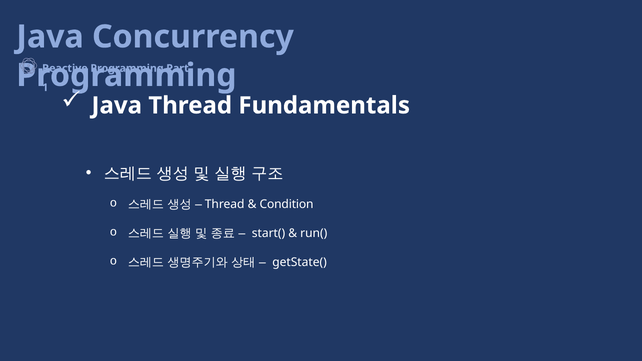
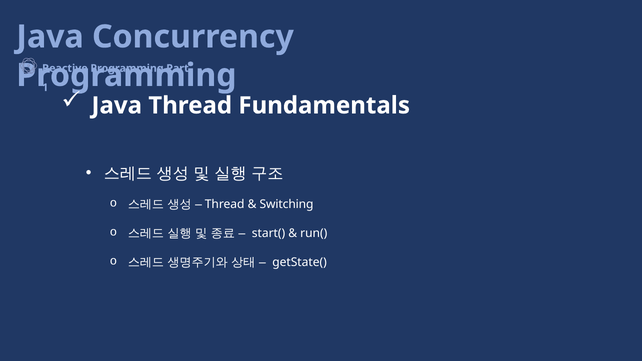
Condition: Condition -> Switching (287, 205)
